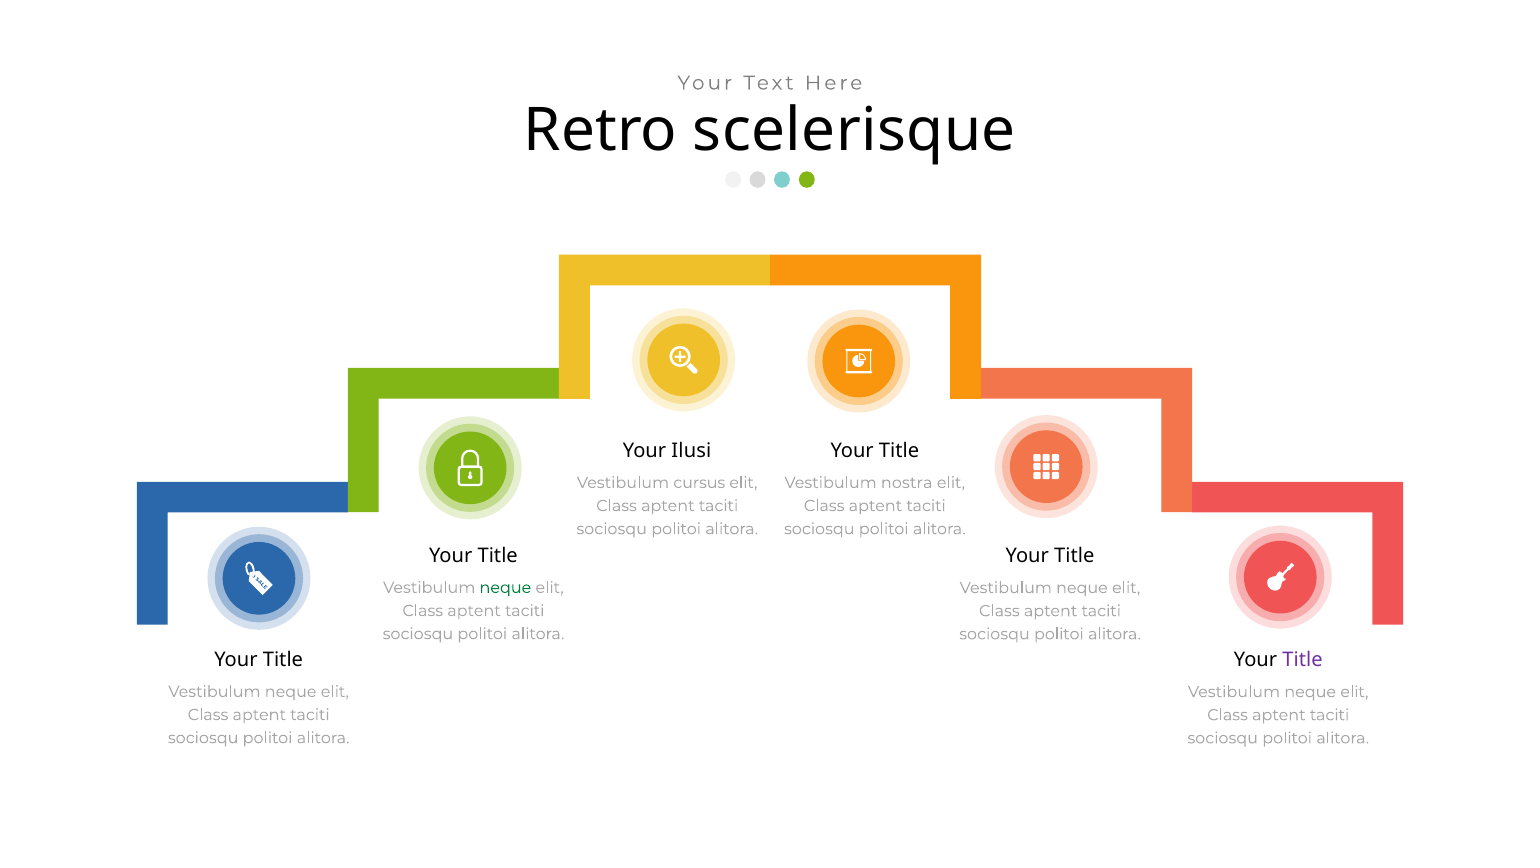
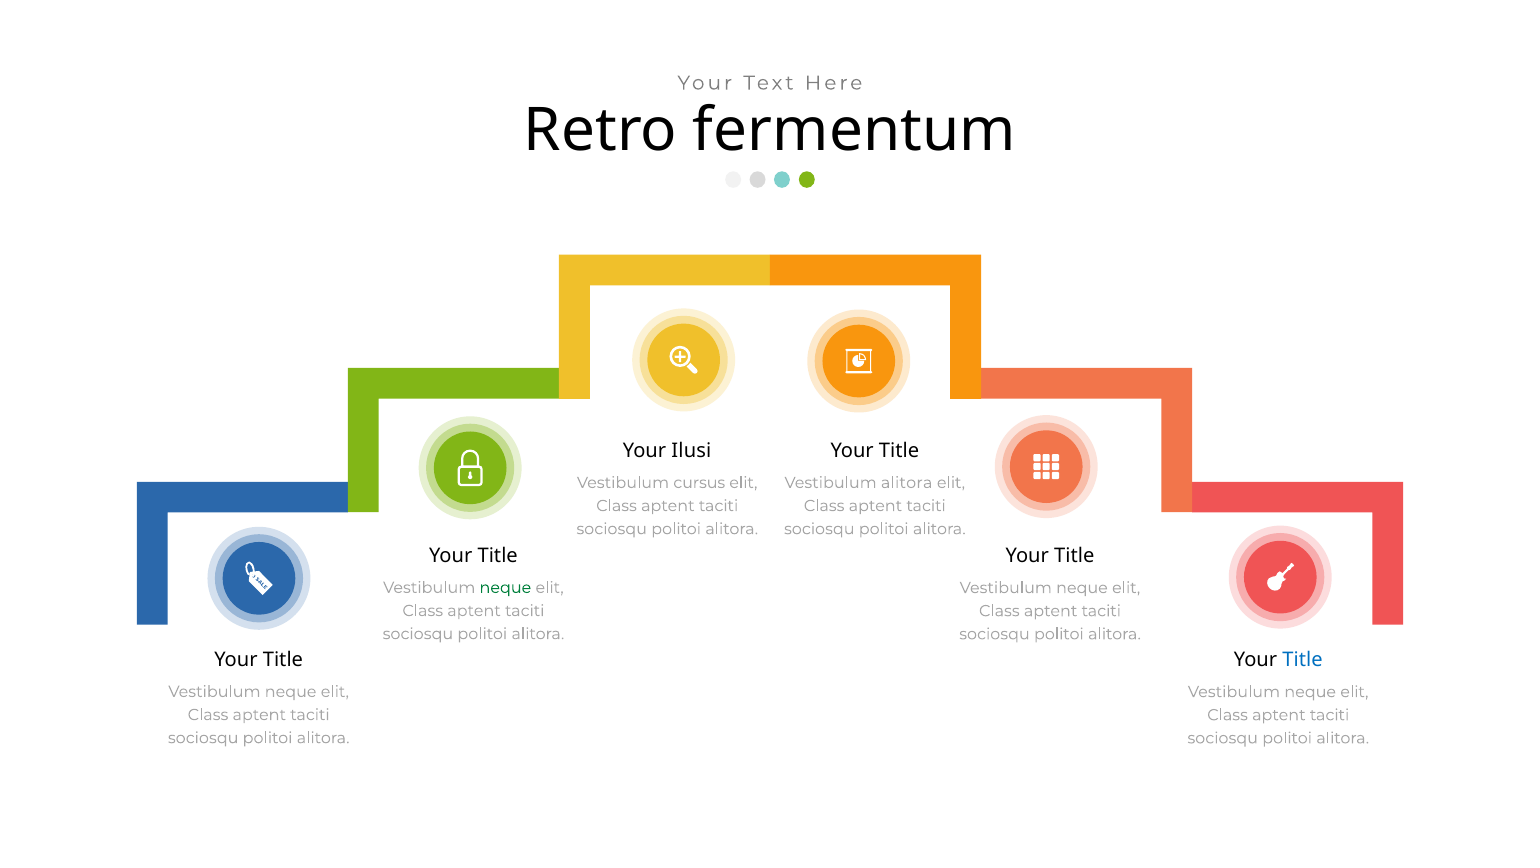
scelerisque: scelerisque -> fermentum (854, 131)
Vestibulum nostra: nostra -> alitora (907, 482)
Title colour: purple -> blue (1302, 660)
